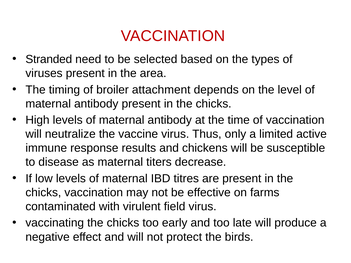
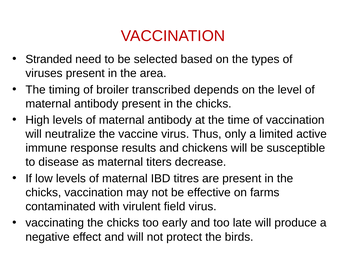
attachment: attachment -> transcribed (161, 90)
